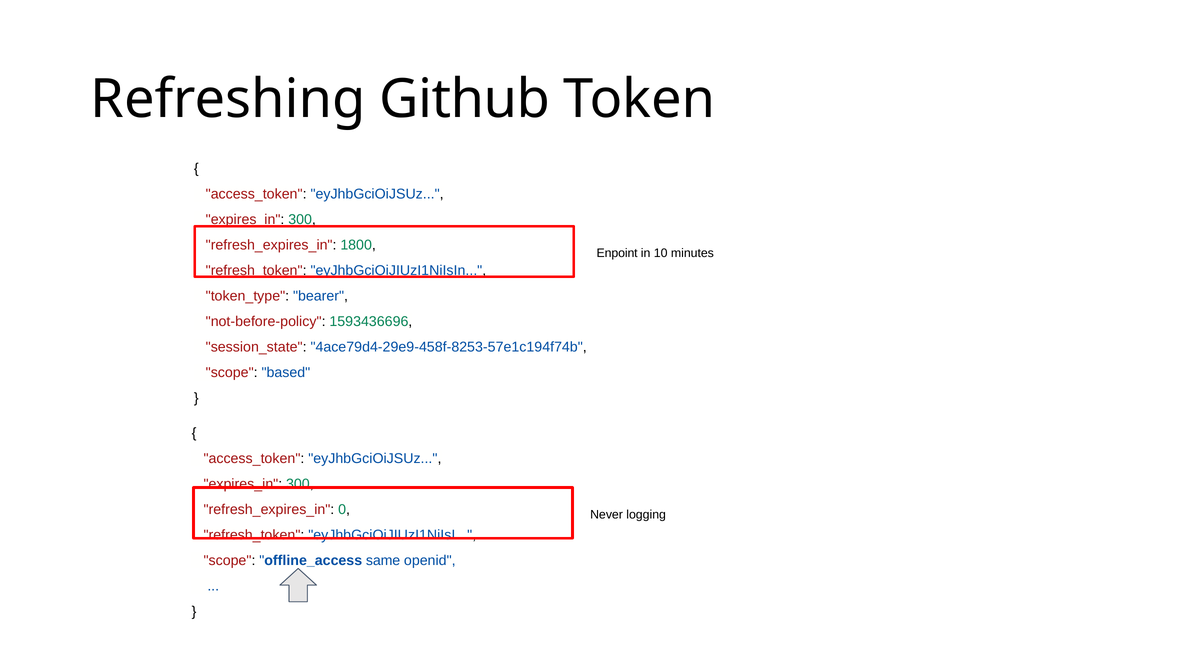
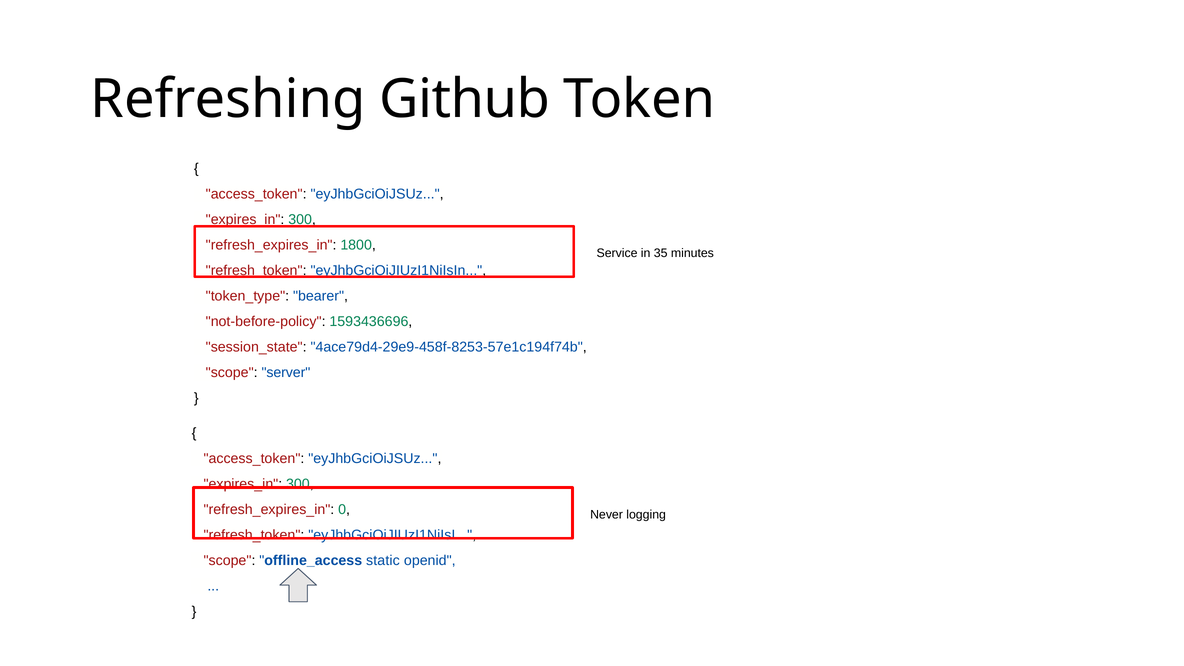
Enpoint: Enpoint -> Service (617, 253)
10: 10 -> 35 (661, 253)
based: based -> server (286, 373)
same: same -> static (383, 561)
